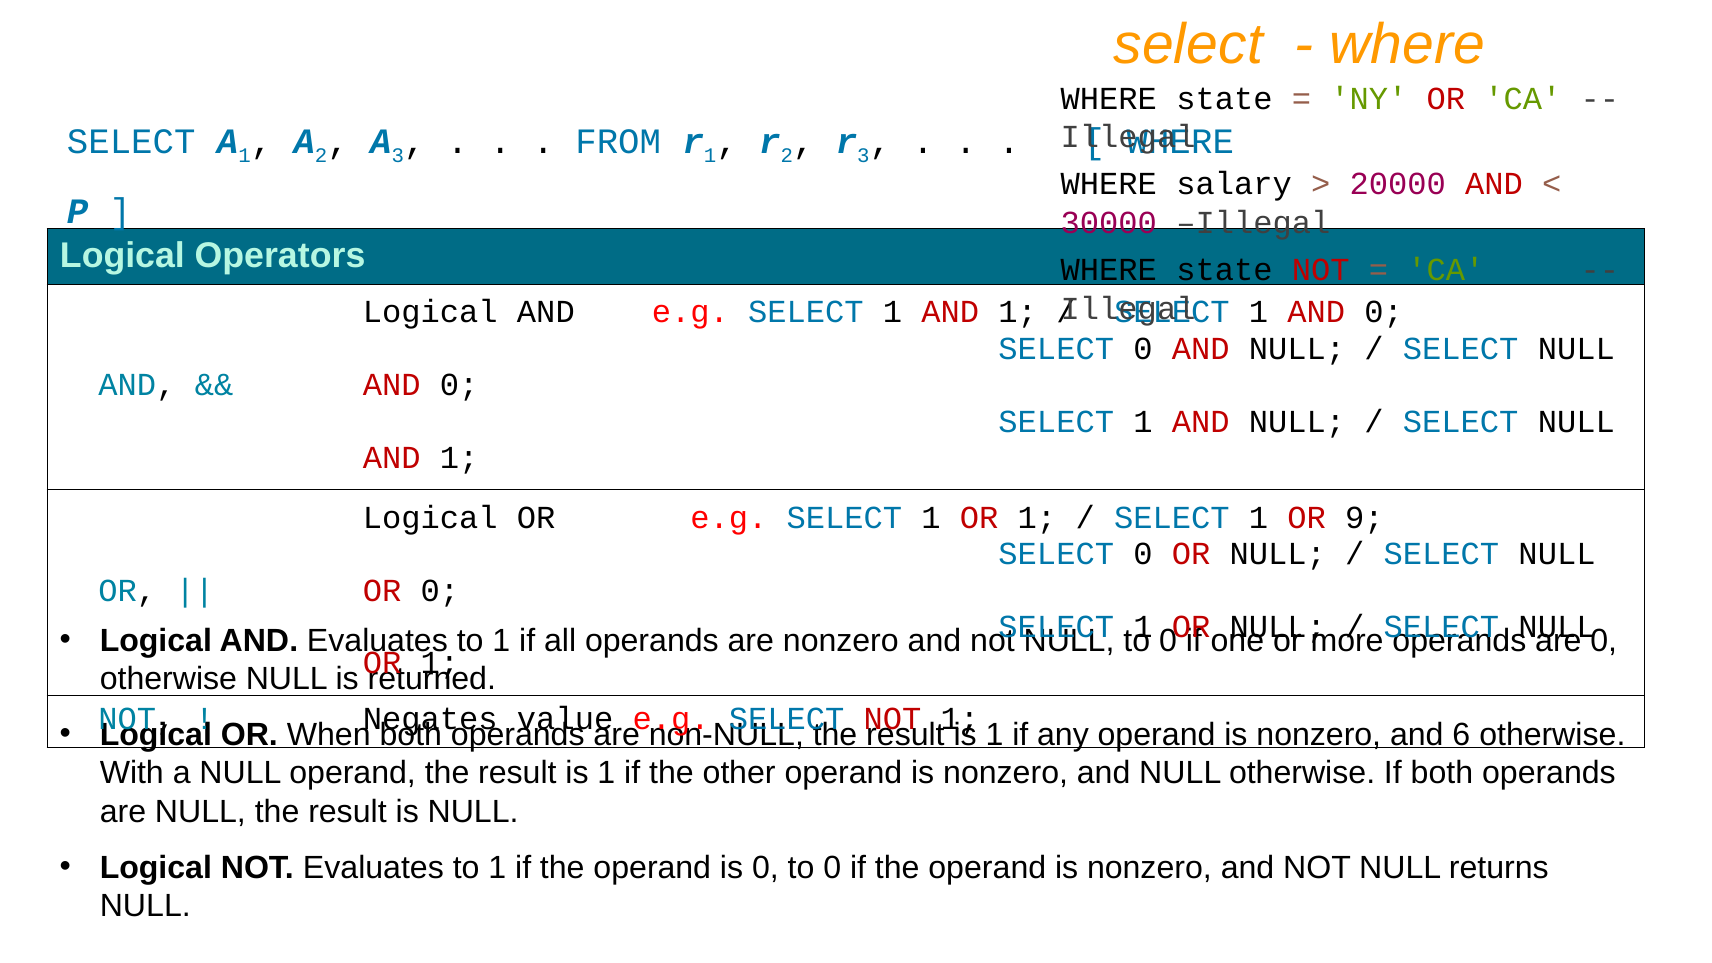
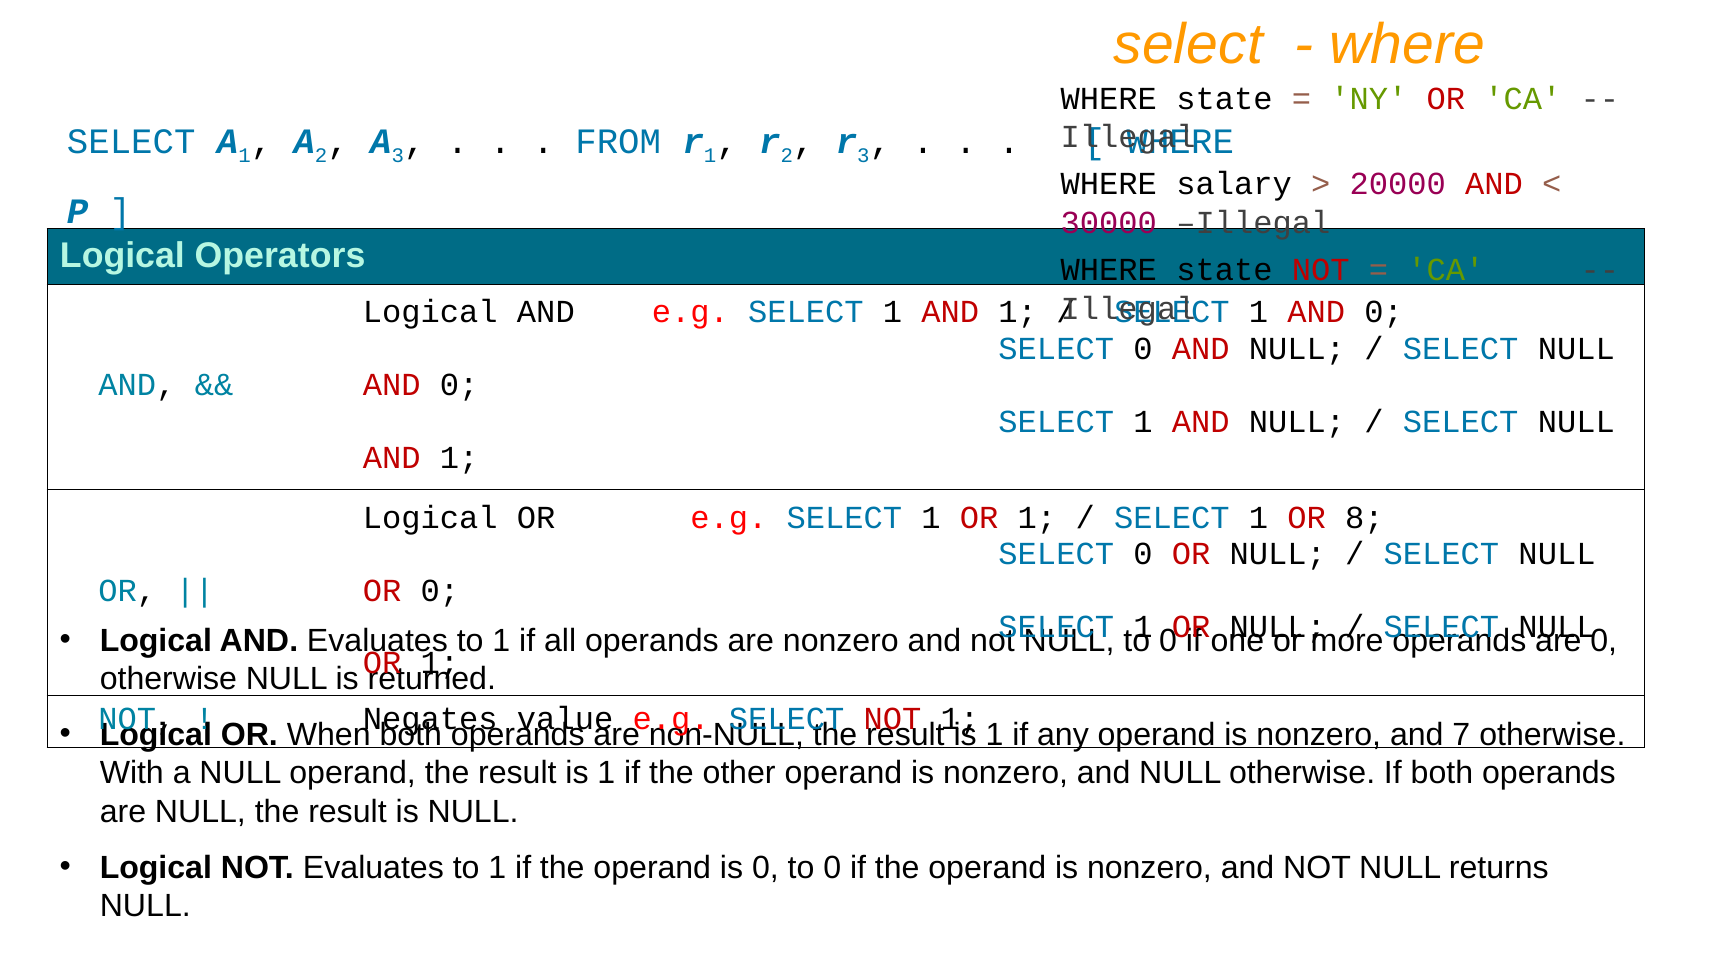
9: 9 -> 8 (1364, 518)
6: 6 -> 7 (1461, 735)
